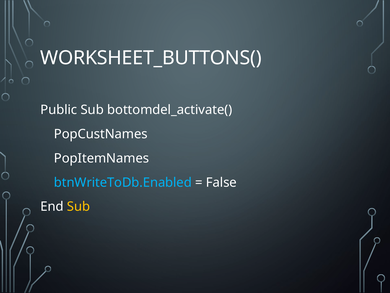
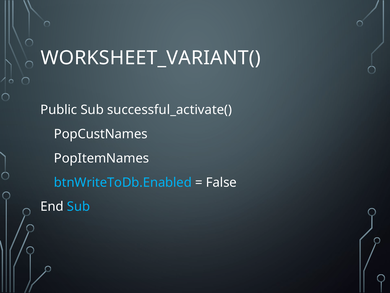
WORKSHEET_BUTTONS(: WORKSHEET_BUTTONS( -> WORKSHEET_VARIANT( (151, 58)
bottomdel_activate(: bottomdel_activate( -> successful_activate( (170, 110)
Sub colour: yellow -> light blue (79, 206)
